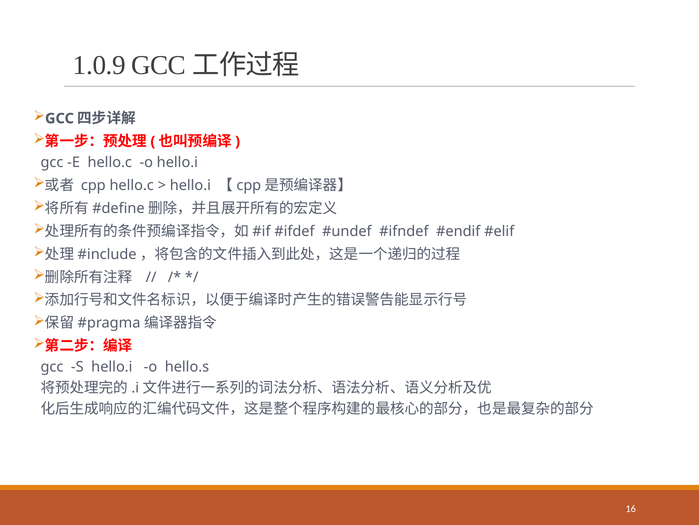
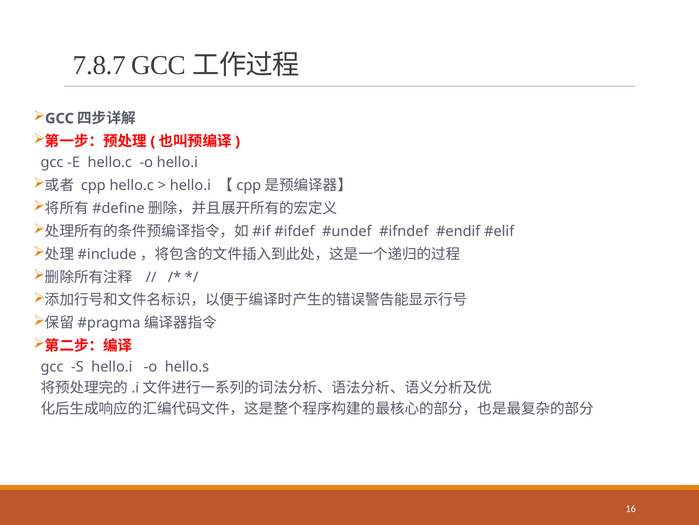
1.0.9: 1.0.9 -> 7.8.7 (99, 65)
